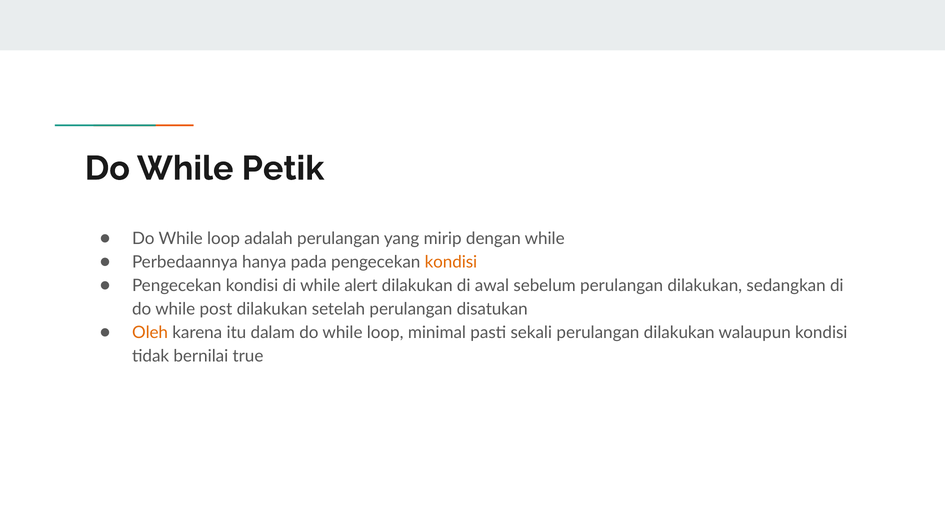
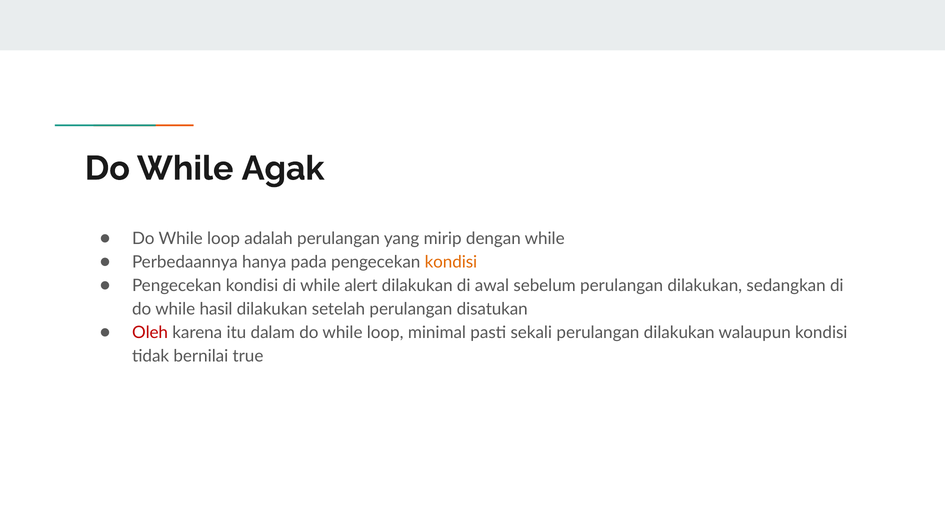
Petik: Petik -> Agak (283, 169)
post: post -> hasil (216, 309)
Oleh colour: orange -> red (150, 333)
